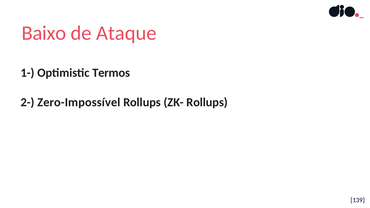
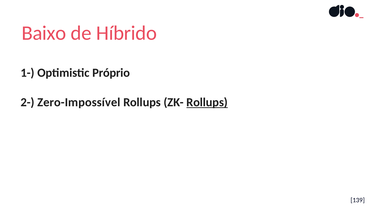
Ataque: Ataque -> Híbrido (127, 33)
Termos: Termos -> Próprio (111, 73)
Rollups underline: none -> present (207, 102)
